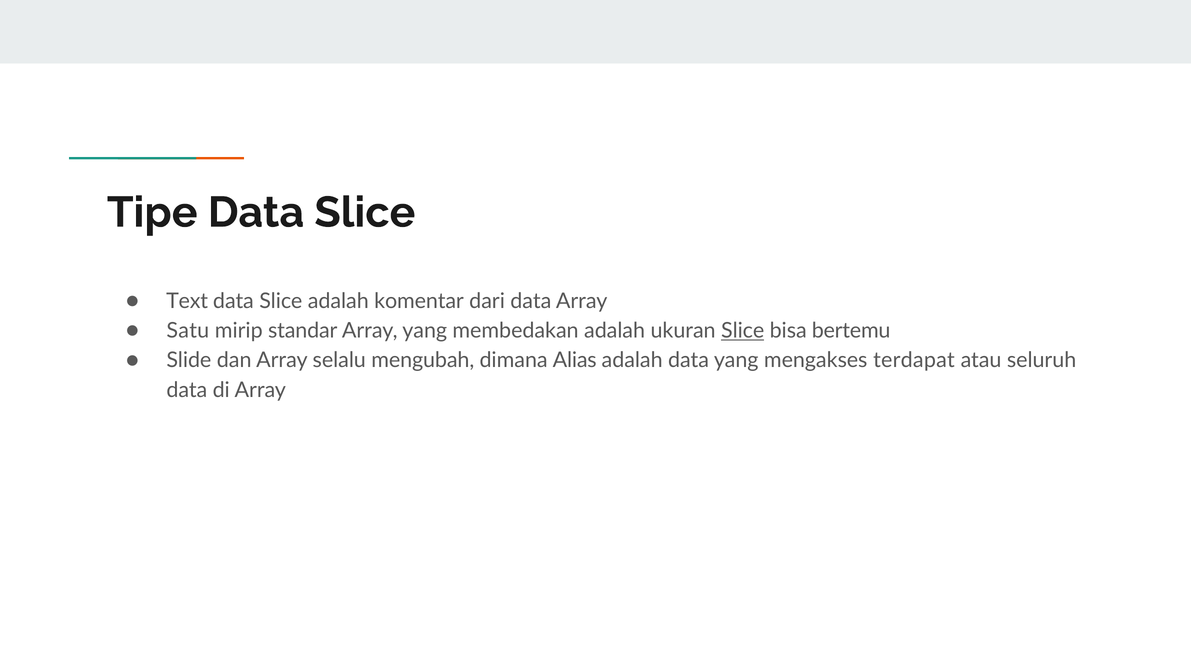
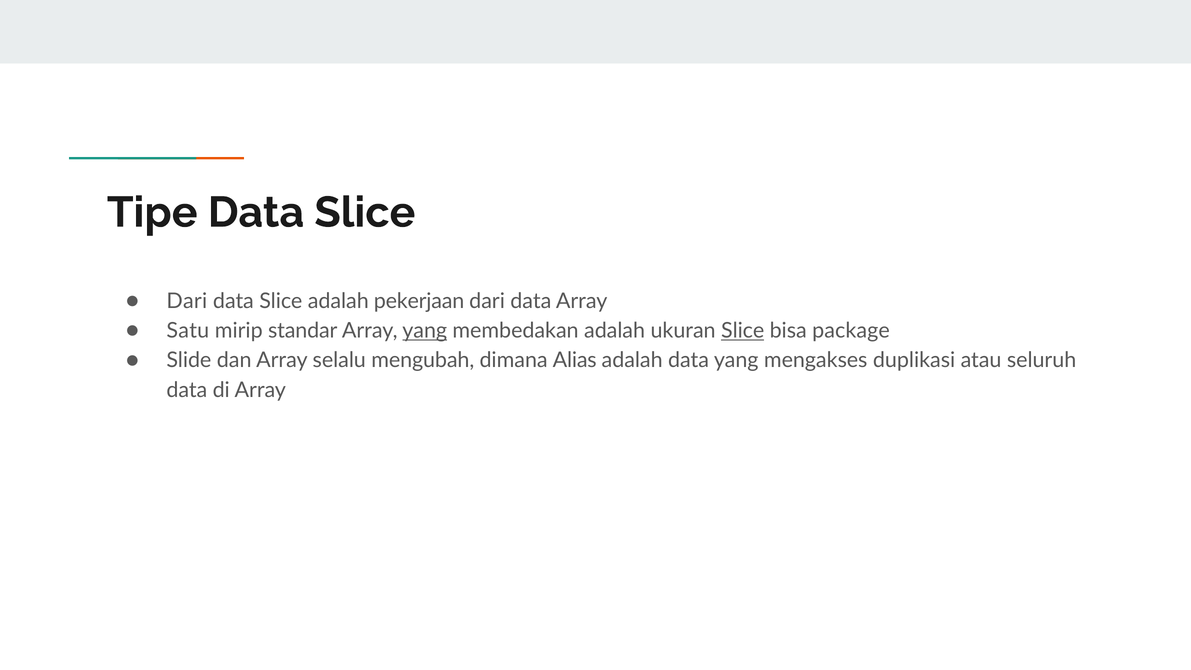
Text: Text -> Dari (187, 301)
komentar: komentar -> pekerjaan (419, 301)
yang underline: none -> present (425, 331)
bertemu: bertemu -> package (851, 331)
terdapat: terdapat -> duplikasi (914, 360)
